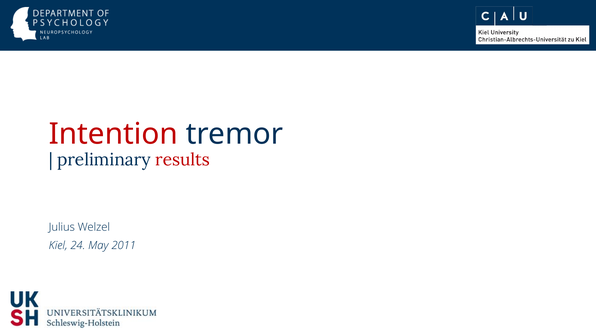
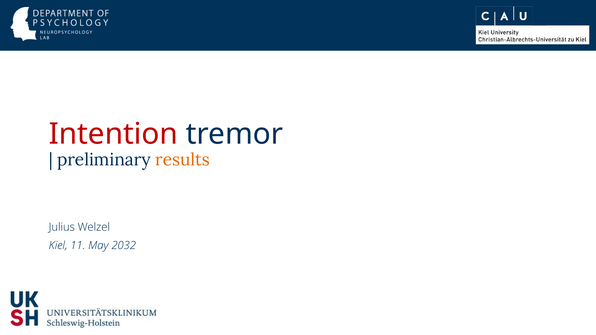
results colour: red -> orange (183, 160)
24: 24 -> 11 (78, 246)
2011: 2011 -> 2032 (124, 246)
